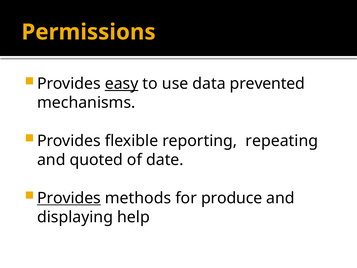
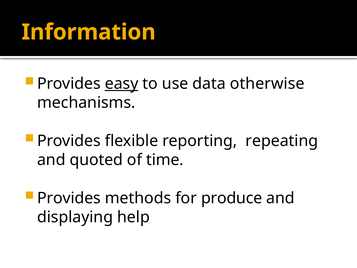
Permissions: Permissions -> Information (89, 32)
prevented: prevented -> otherwise (267, 84)
date: date -> time (165, 160)
Provides underline: present -> none (69, 198)
